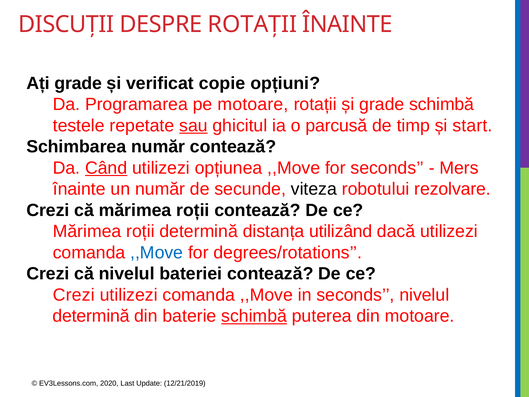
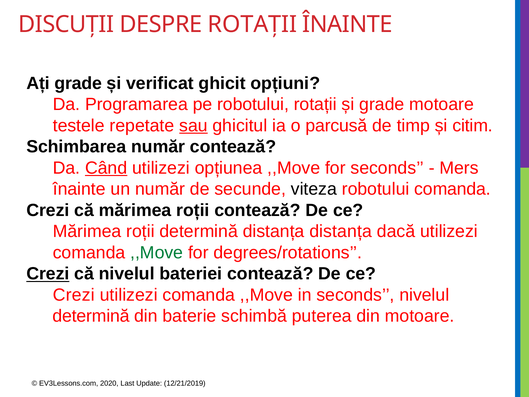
copie: copie -> ghicit (222, 83)
pe motoare: motoare -> robotului (253, 104)
grade schimbă: schimbă -> motoare (442, 104)
start: start -> citim (473, 125)
robotului rezolvare: rezolvare -> comanda (453, 189)
distanța utilizând: utilizând -> distanța (341, 231)
,,Move colour: blue -> green (157, 252)
Crezi underline: none -> present (48, 274)
schimbă underline: present -> none (254, 316)
